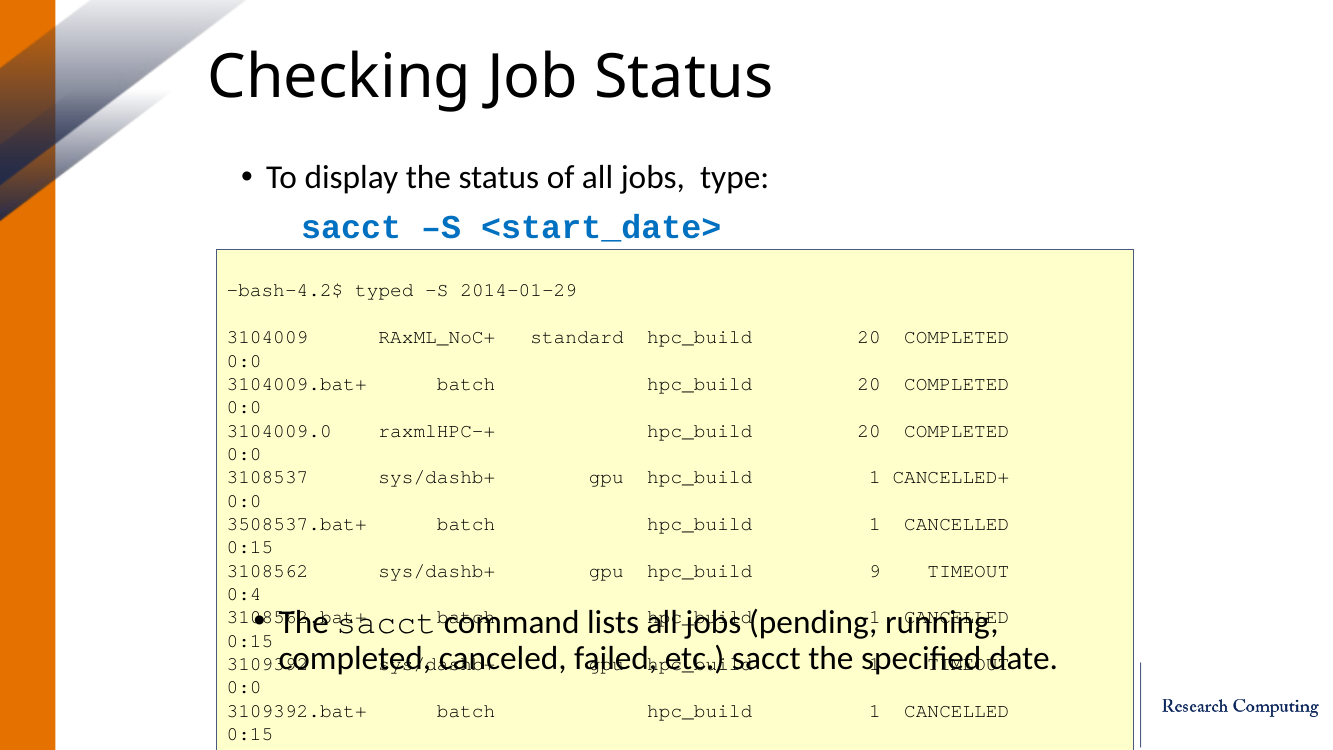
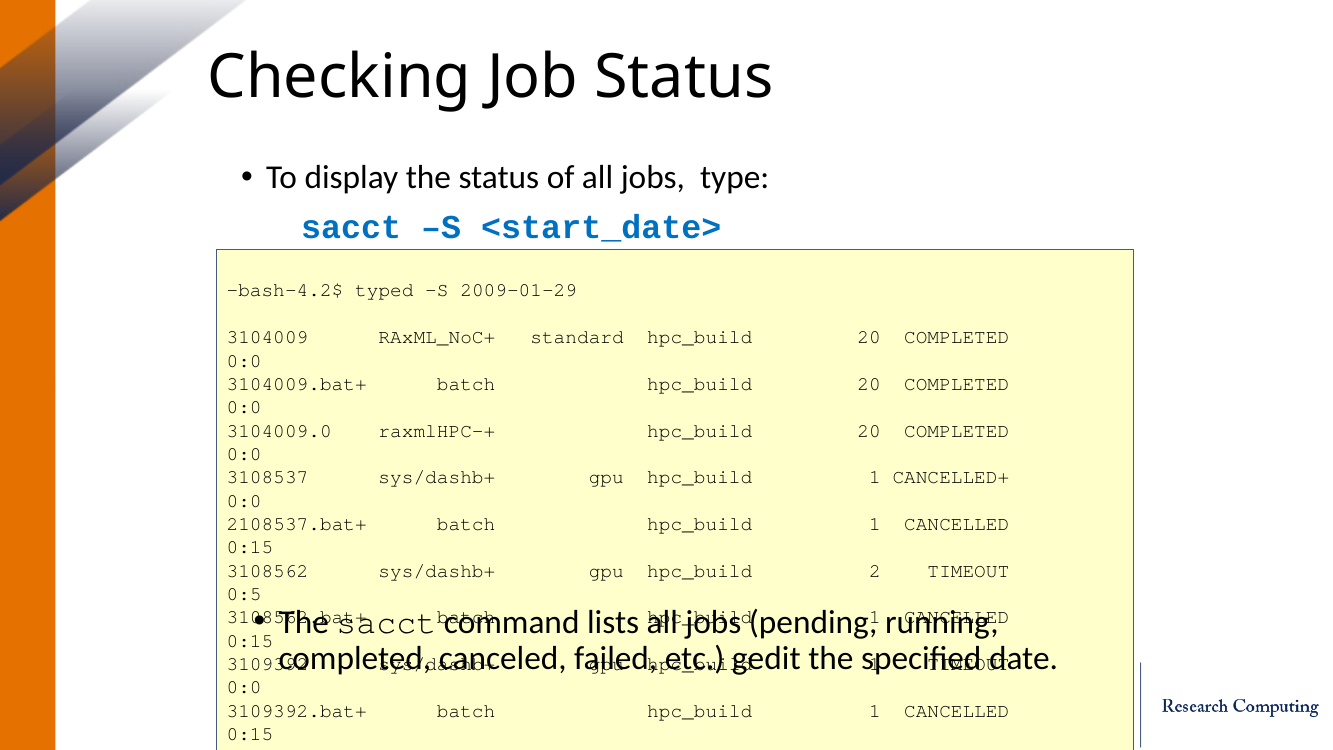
2014-01-29: 2014-01-29 -> 2009-01-29 (519, 290)
3508537.bat+: 3508537.bat+ -> 2108537.bat+ (297, 524)
9: 9 -> 2 (875, 571)
0:4: 0:4 -> 0:5 (244, 594)
sacct: sacct -> gedit (766, 658)
